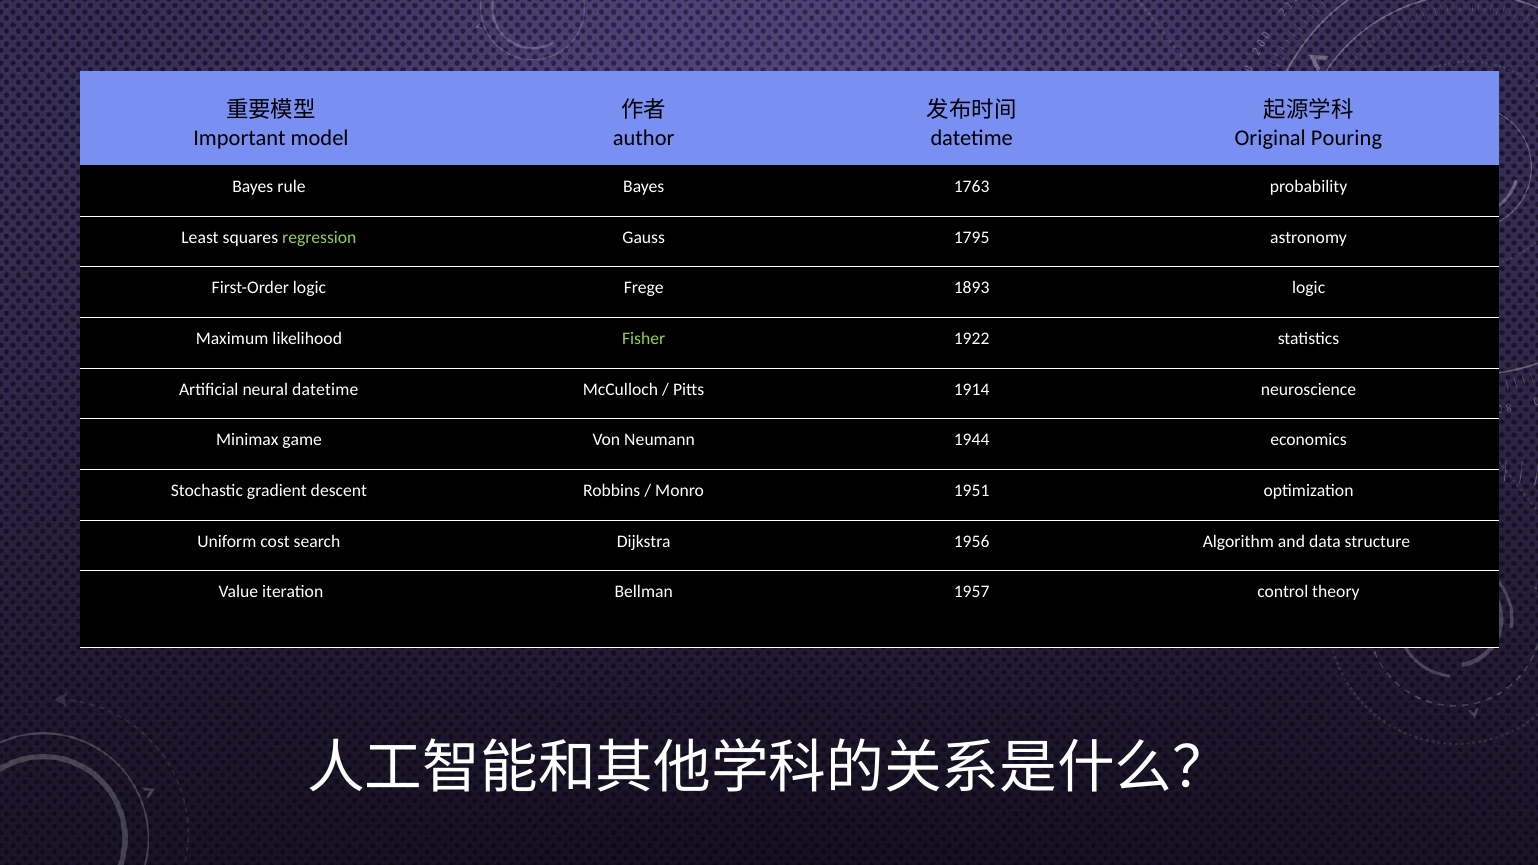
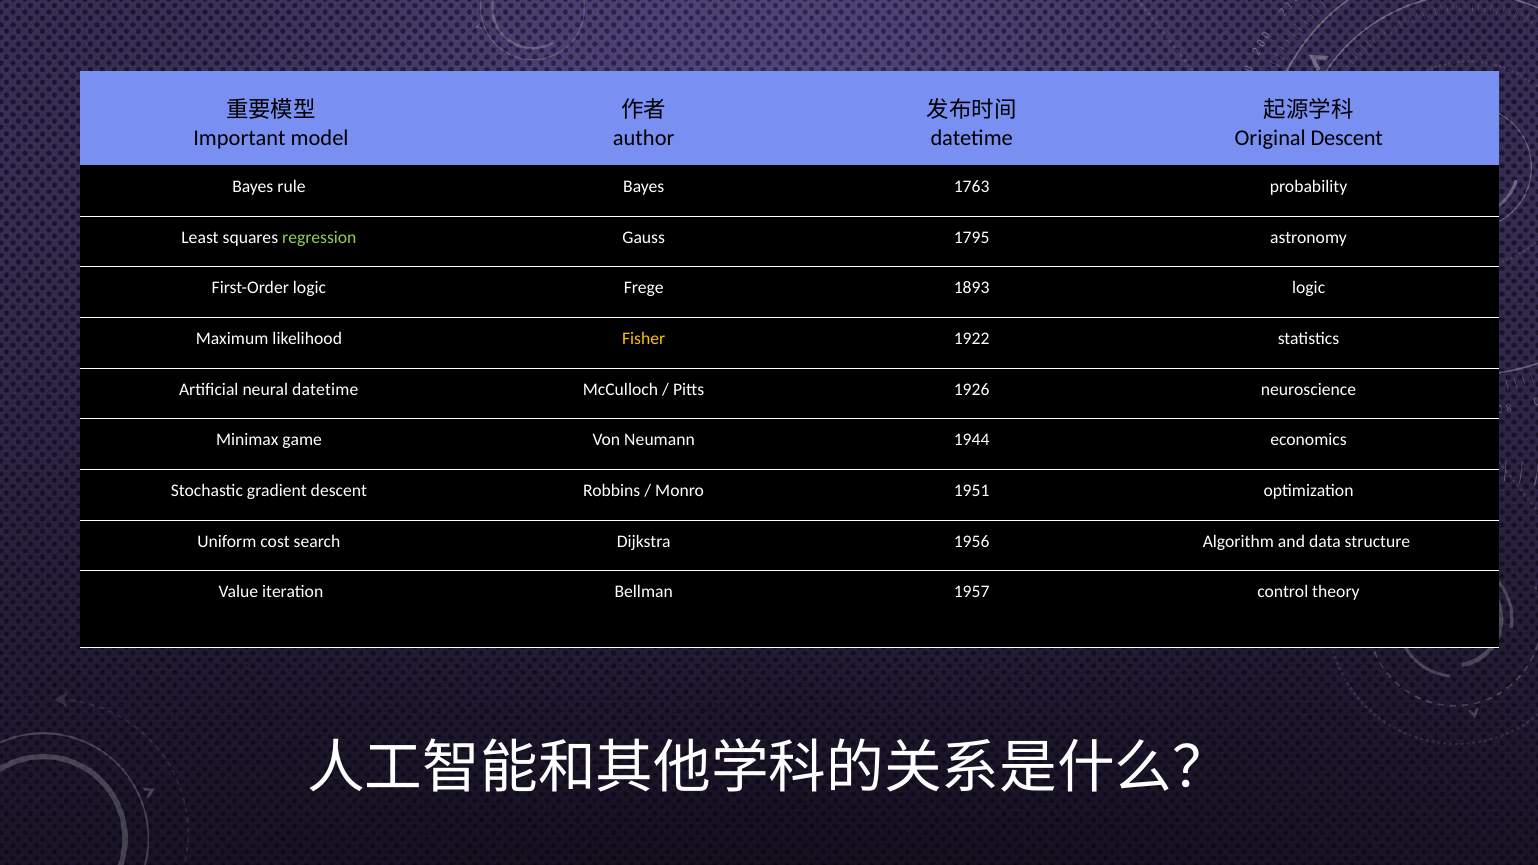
Original Pouring: Pouring -> Descent (1347, 138)
Fisher colour: light green -> yellow (644, 339)
1914: 1914 -> 1926 (972, 389)
